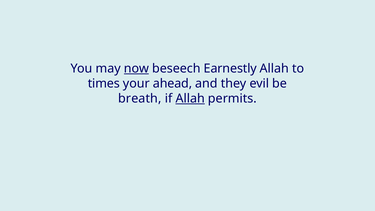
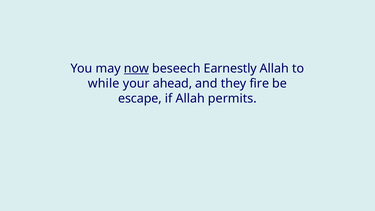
times: times -> while (104, 83)
evil: evil -> fire (259, 83)
breath: breath -> escape (140, 98)
Allah underline: present -> none (190, 98)
